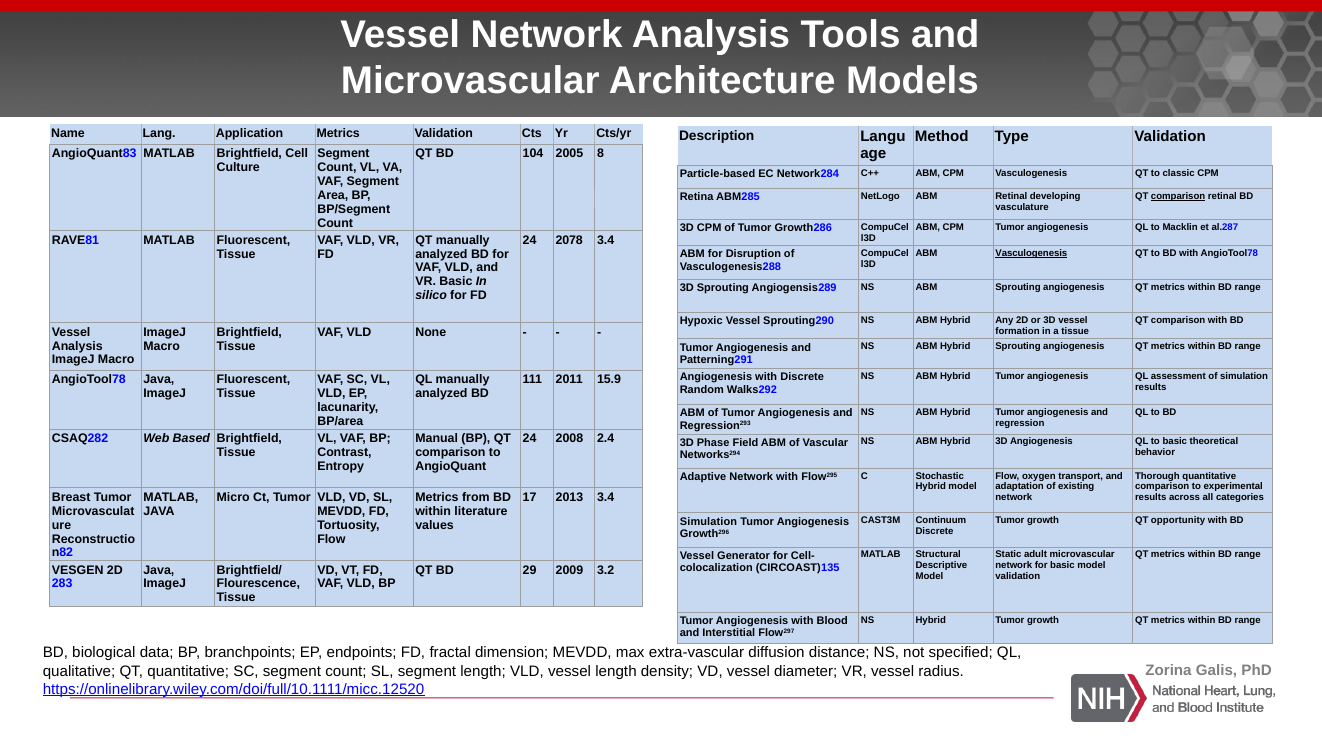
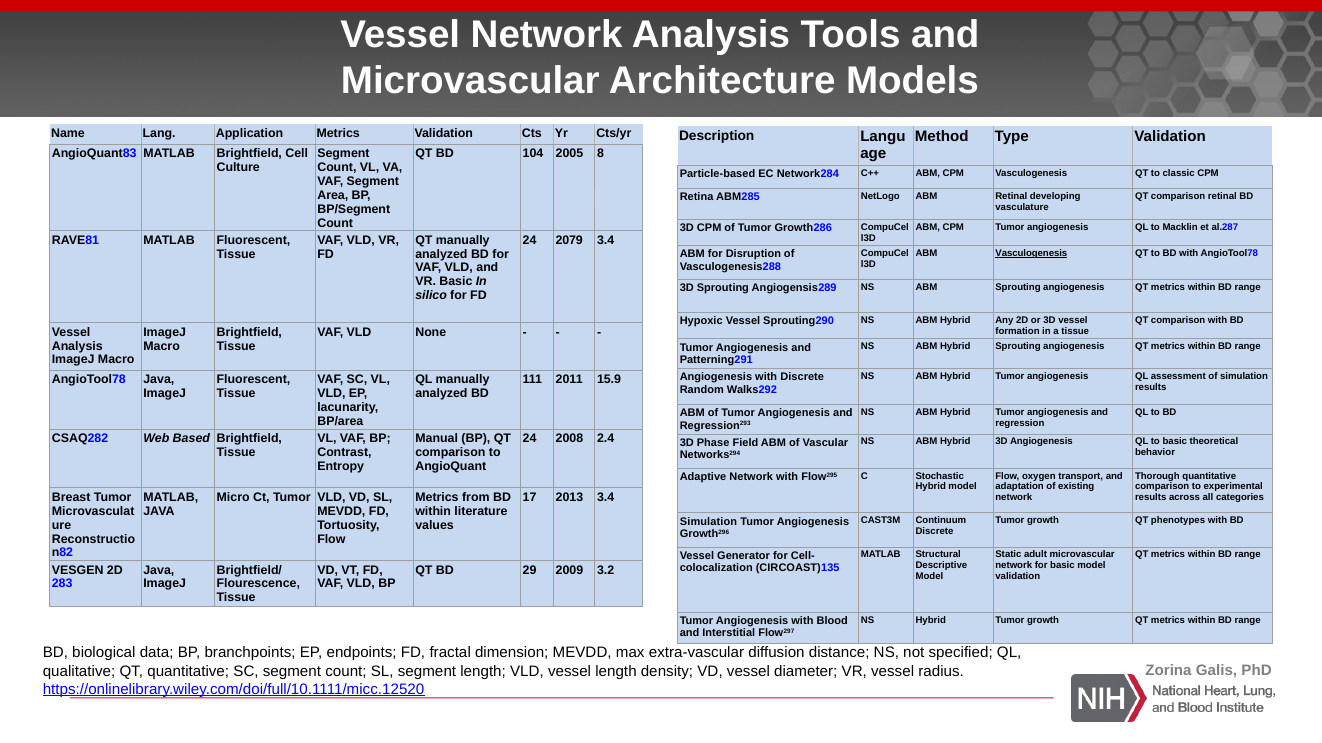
comparison underline: present -> none (1178, 197)
2078: 2078 -> 2079 (569, 240)
opportunity: opportunity -> phenotypes (1178, 521)
